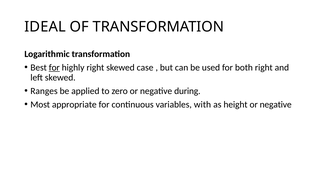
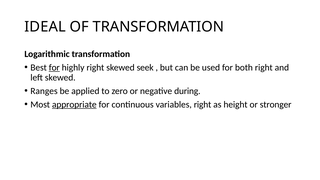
case: case -> seek (145, 68)
appropriate underline: none -> present (74, 104)
variables with: with -> right (203, 104)
height or negative: negative -> stronger (276, 104)
